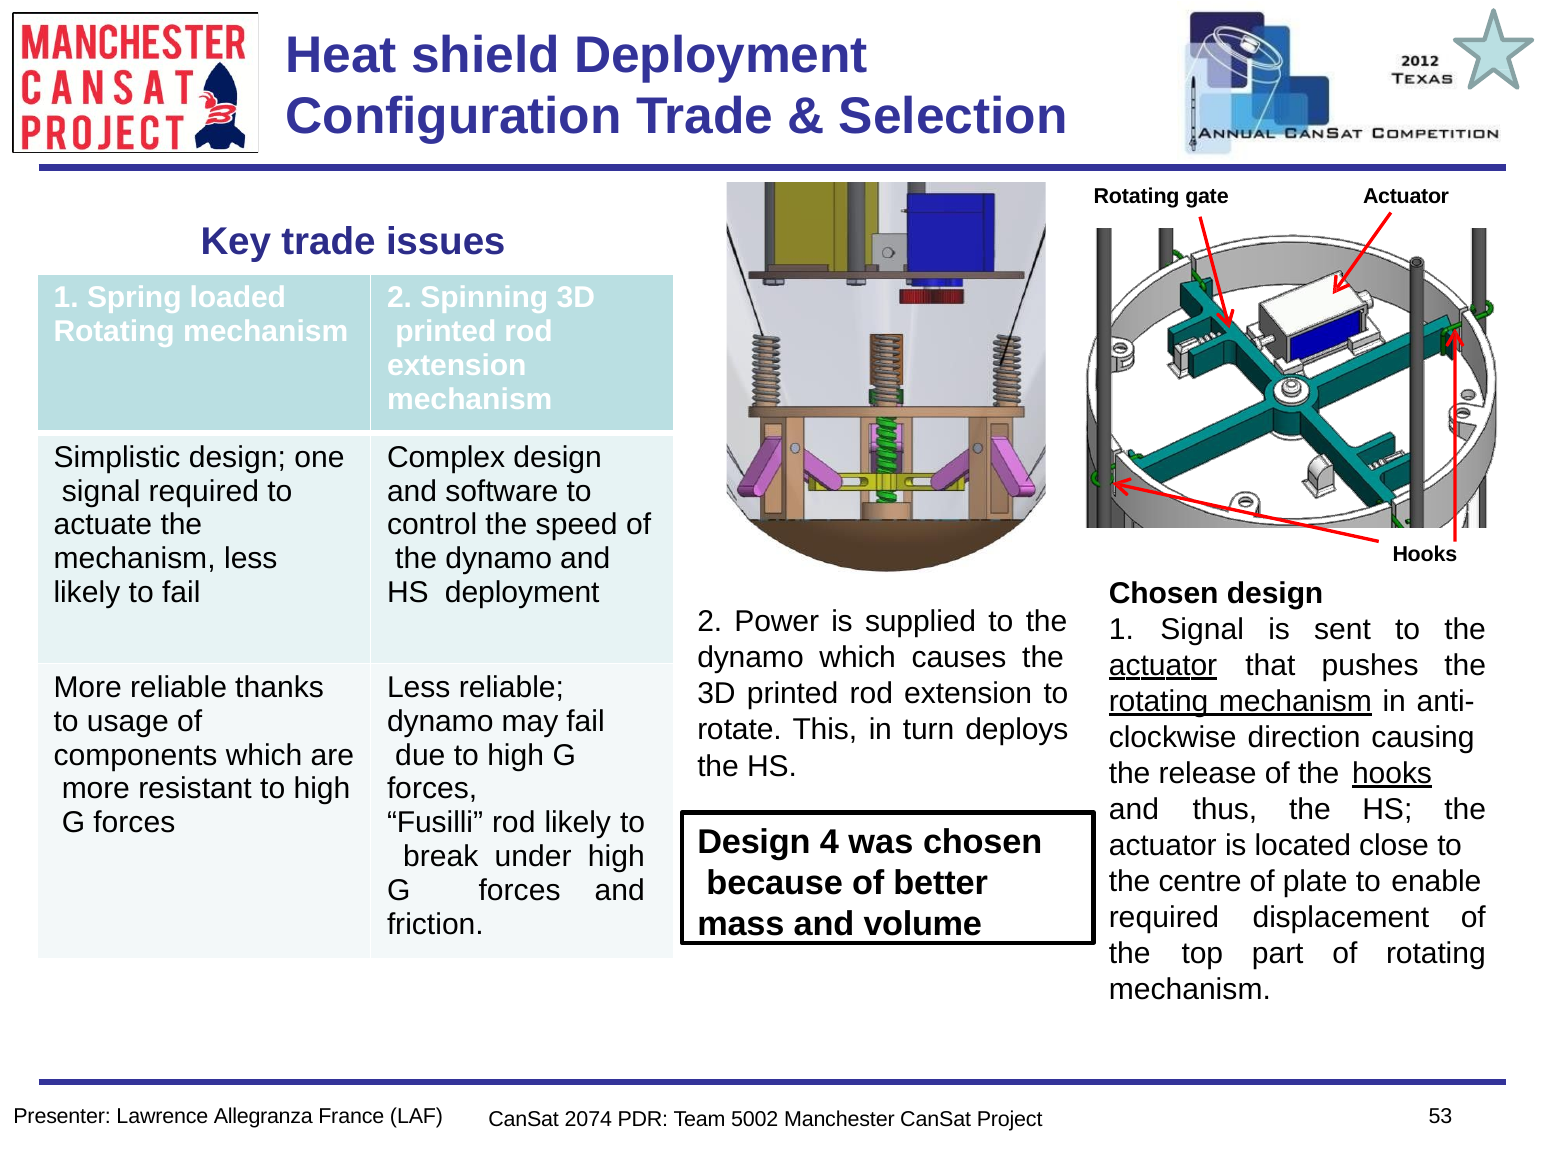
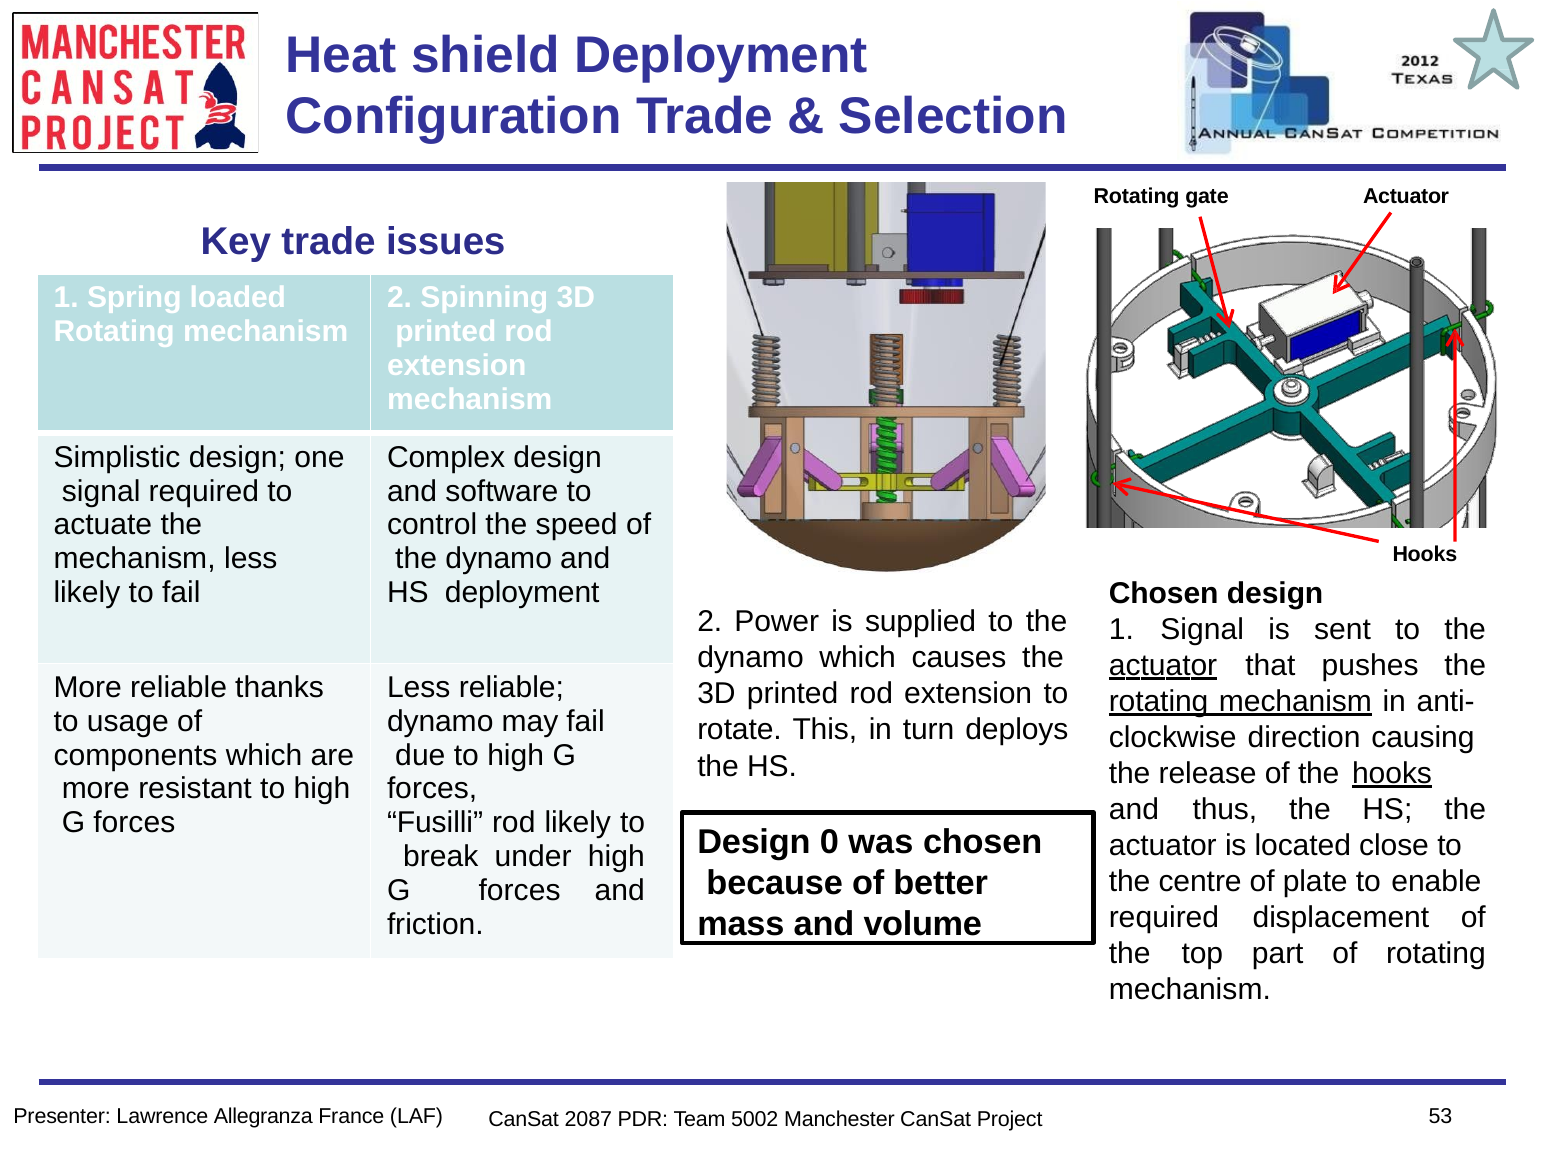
4: 4 -> 0 (829, 842)
2074: 2074 -> 2087 (588, 1120)
